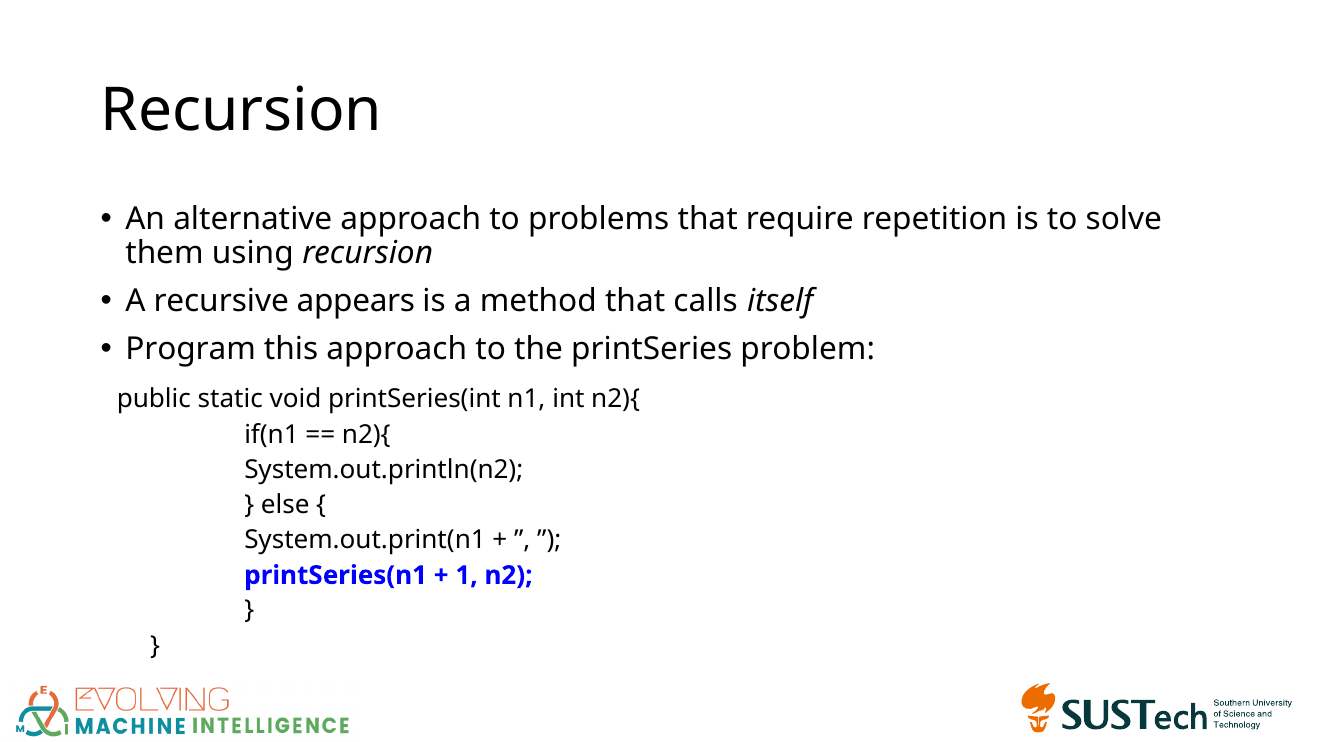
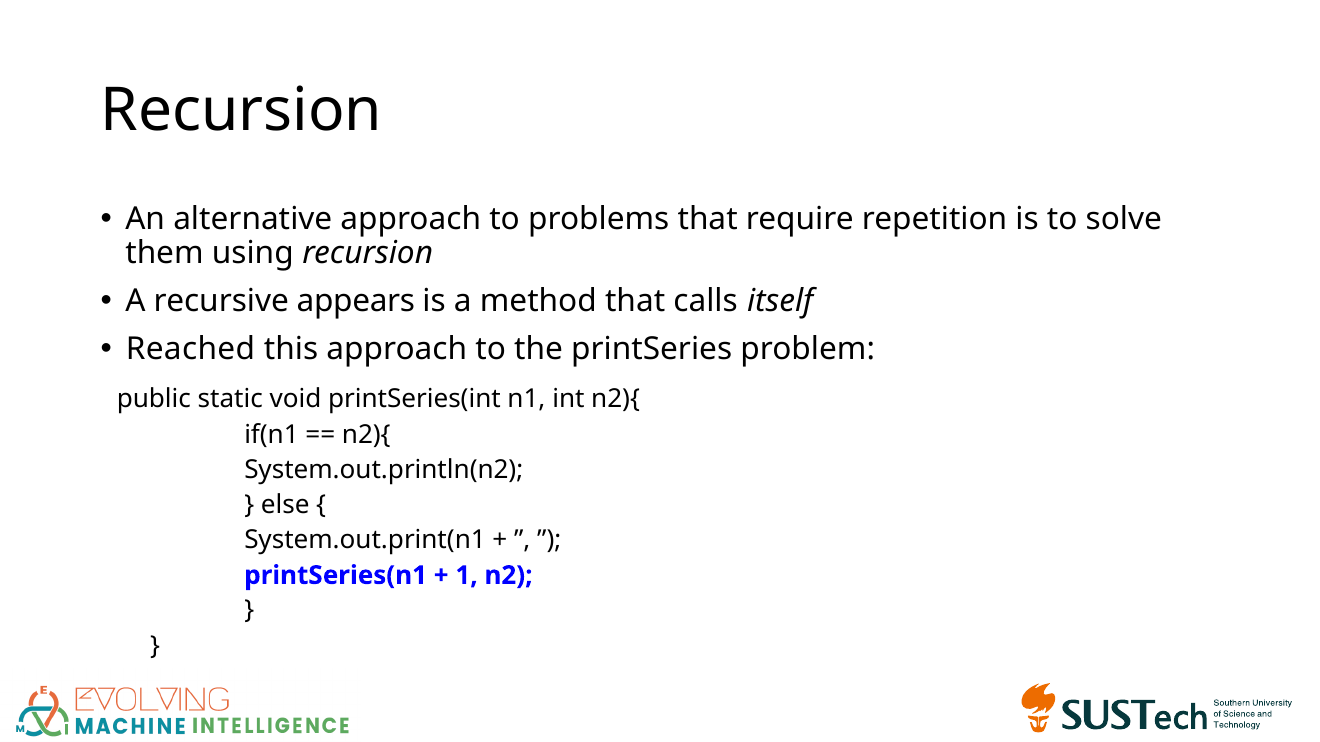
Program: Program -> Reached (190, 349)
